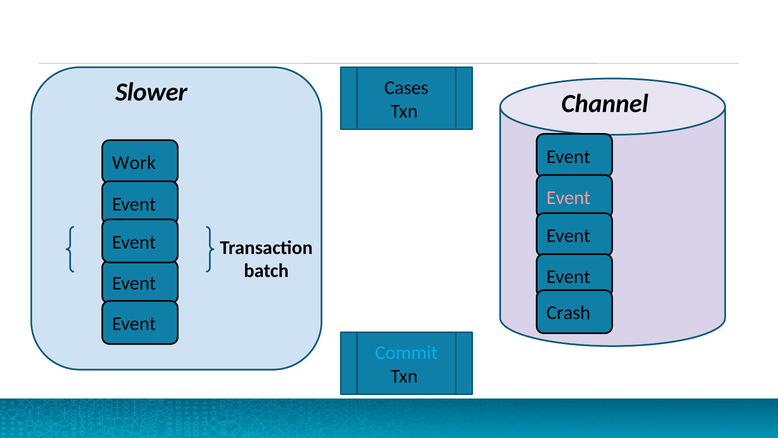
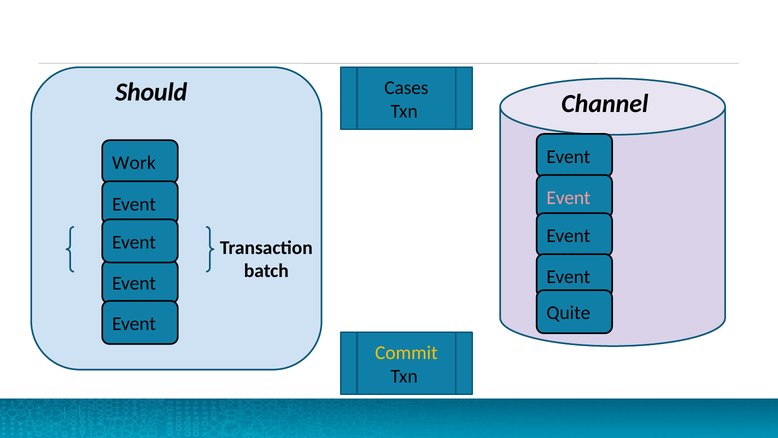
Slower: Slower -> Should (151, 92)
Crash: Crash -> Quite (568, 313)
Commit colour: light blue -> yellow (406, 353)
